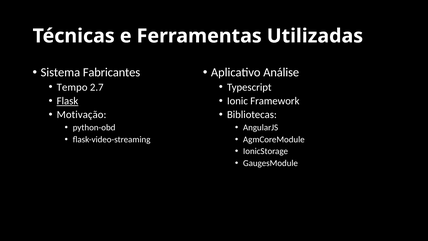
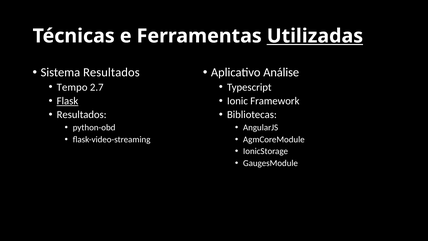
Utilizadas underline: none -> present (315, 36)
Sistema Fabricantes: Fabricantes -> Resultados (111, 72)
Motivação: Motivação -> Resultados (82, 115)
